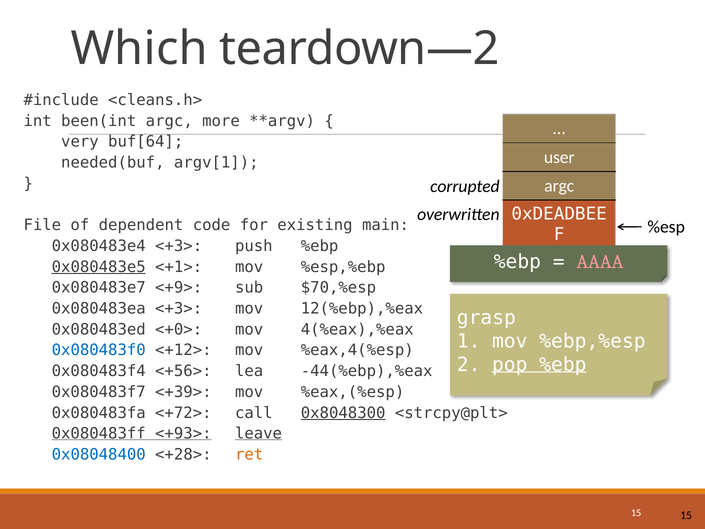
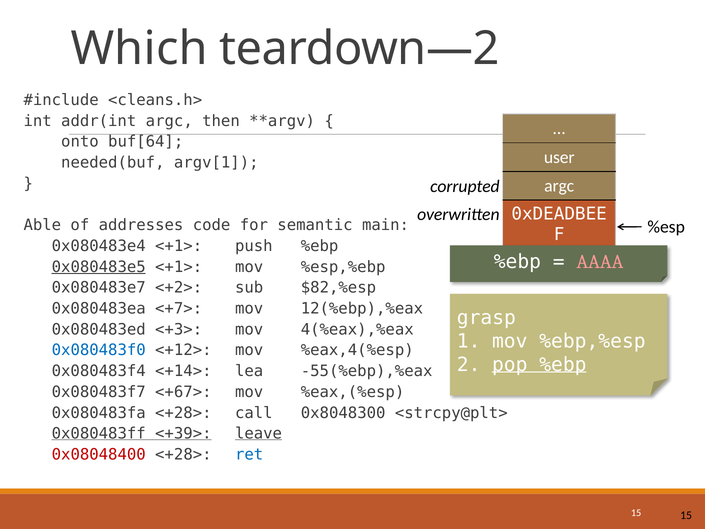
been(int: been(int -> addr(int (99, 121)
more: more -> then (221, 121)
very: very -> onto (80, 142)
File: File -> Able (42, 225)
dependent: dependent -> addresses (141, 225)
existing: existing -> semantic (315, 225)
0x080483e4 <+3>: <+3> -> <+1> (179, 246)
<+9>: <+9> -> <+2> (179, 288)
$70,%esp: $70,%esp -> $82,%esp (338, 288)
0x080483ea <+3>: <+3> -> <+7> (179, 308)
<+0>: <+0> -> <+3> (179, 329)
<+56>: <+56> -> <+14> (183, 371)
-44(%ebp),%eax: -44(%ebp),%eax -> -55(%ebp),%eax (367, 371)
<+39>: <+39> -> <+67> (183, 392)
0x080483fa <+72>: <+72> -> <+28> (183, 413)
0x8048300 underline: present -> none (343, 413)
<+93>: <+93> -> <+39> (183, 434)
0x08048400 colour: blue -> red (99, 454)
ret colour: orange -> blue (249, 454)
